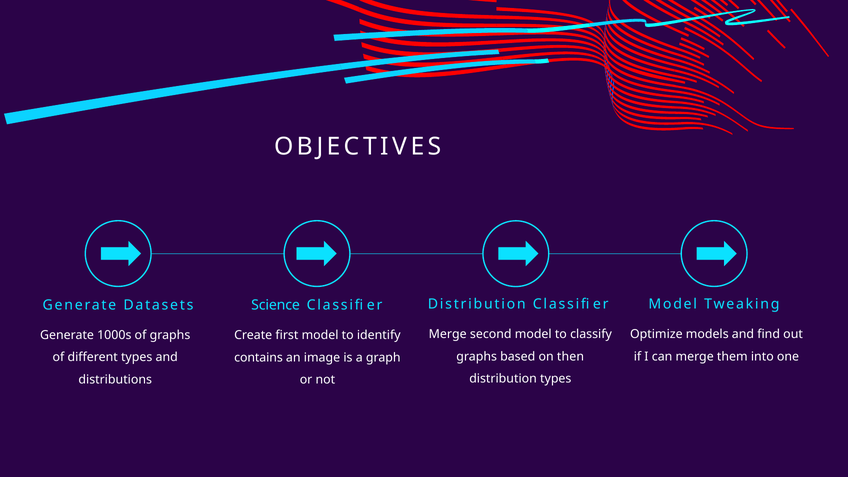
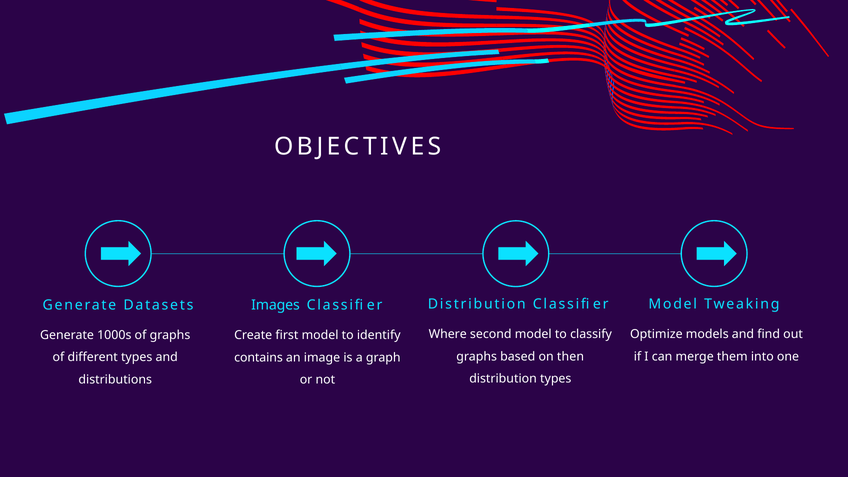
Science: Science -> Images (276, 305)
Merge: Merge -> Where (448, 334)
